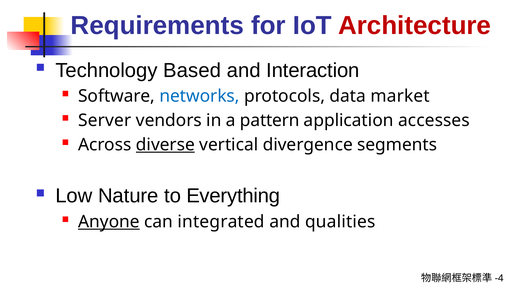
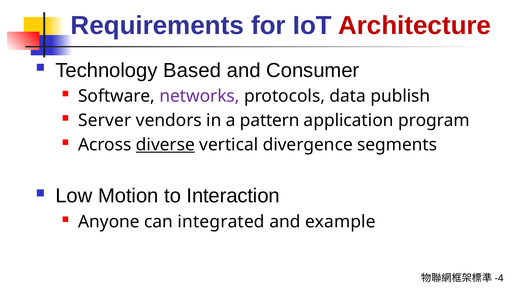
Interaction: Interaction -> Consumer (313, 70)
networks colour: blue -> purple (199, 96)
market: market -> publish (400, 96)
accesses: accesses -> program (434, 120)
Nature: Nature -> Motion (128, 196)
Everything: Everything -> Interaction (233, 196)
Anyone underline: present -> none (109, 221)
qualities: qualities -> example (340, 221)
